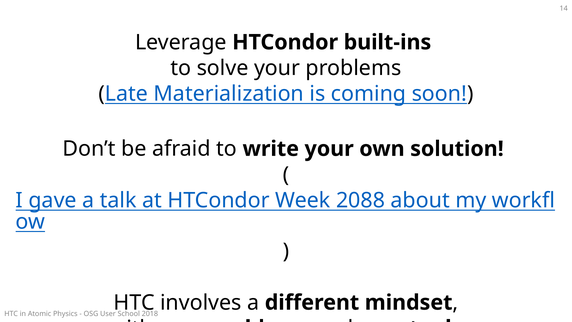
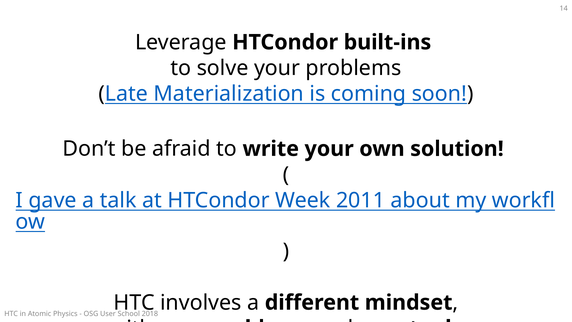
2088: 2088 -> 2011 (361, 200)
